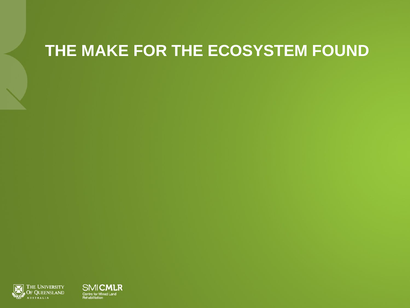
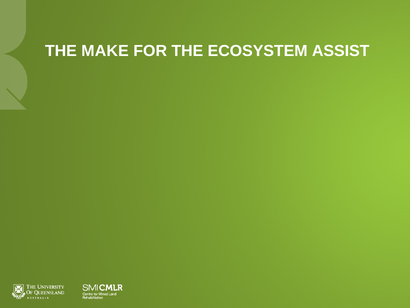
FOUND: FOUND -> ASSIST (341, 51)
